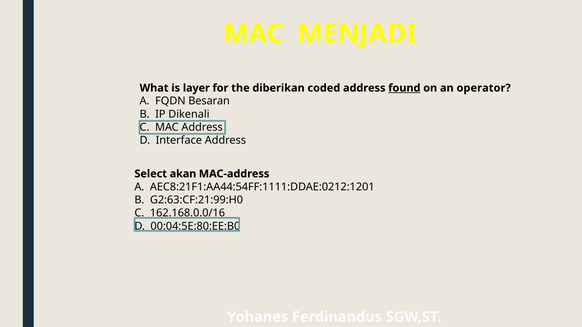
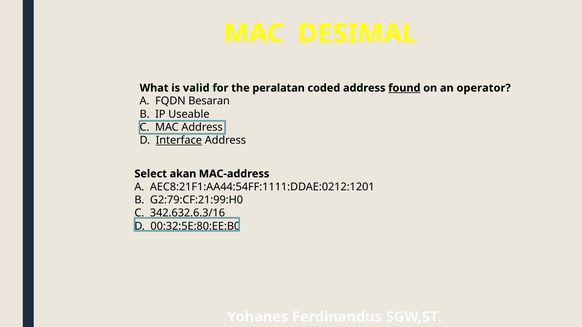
MENJADI: MENJADI -> DESIMAL (357, 34)
layer: layer -> valid (196, 88)
diberikan: diberikan -> peralatan (279, 88)
Dikenali: Dikenali -> Useable (189, 114)
Interface underline: none -> present (179, 140)
G2:63:CF:21:99:H0: G2:63:CF:21:99:H0 -> G2:79:CF:21:99:H0 (197, 200)
162.168.0.0/16: 162.168.0.0/16 -> 342.632.6.3/16 (187, 213)
00:04:5E:80:EE:B0: 00:04:5E:80:EE:B0 -> 00:32:5E:80:EE:B0 (195, 226)
